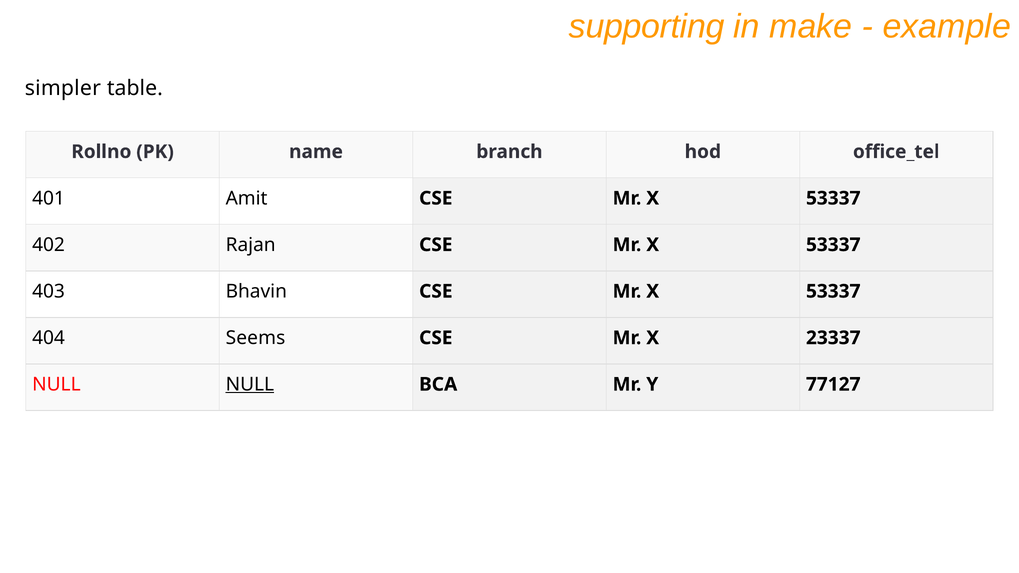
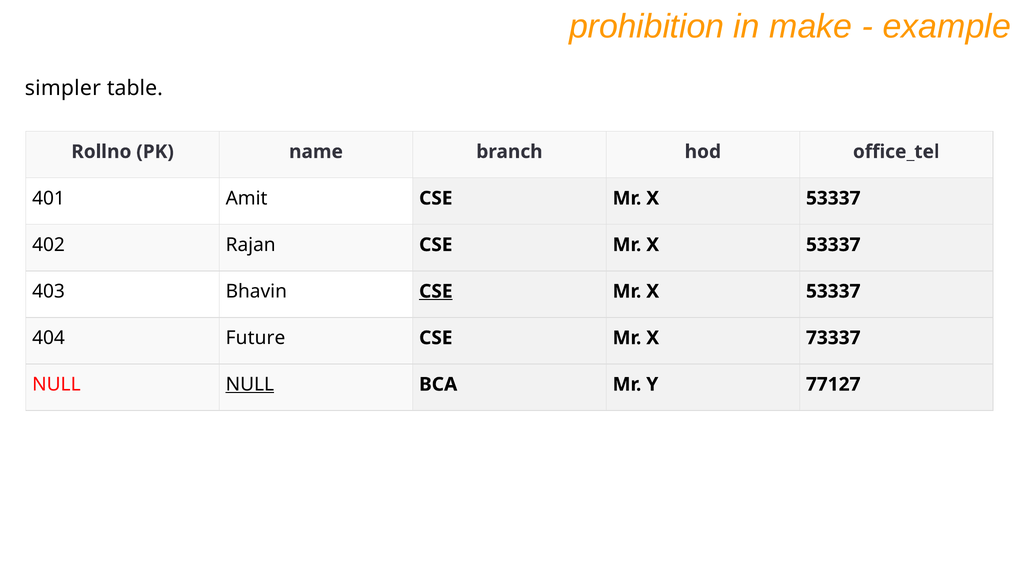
supporting: supporting -> prohibition (647, 27)
CSE underline: none -> present (436, 291)
Seems: Seems -> Future (256, 338)
23337: 23337 -> 73337 (833, 338)
